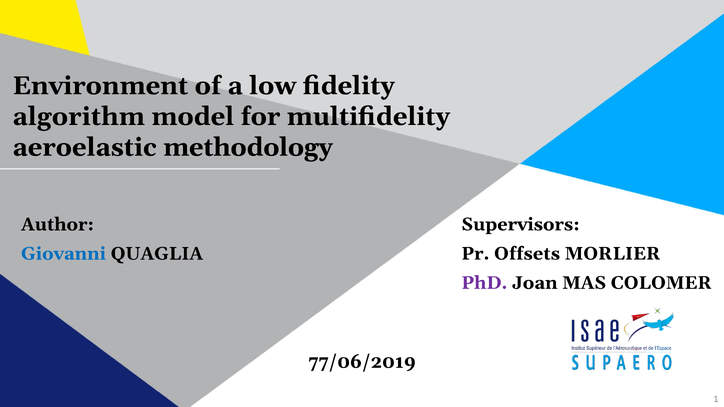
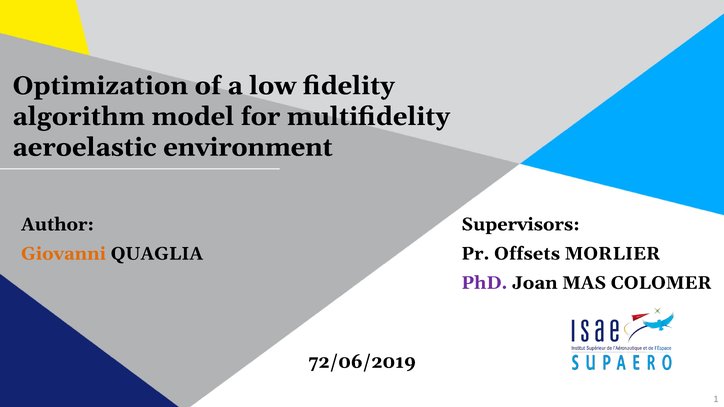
Environment: Environment -> Optimization (100, 86)
methodology: methodology -> environment (248, 147)
Giovanni colour: blue -> orange (64, 254)
77/06/2019: 77/06/2019 -> 72/06/2019 (362, 362)
